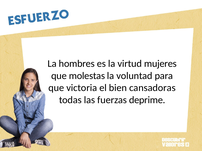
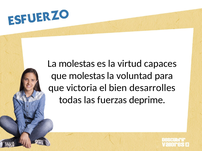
La hombres: hombres -> molestas (77, 64)
mujeres: mujeres -> capaces (160, 64)
cansadoras: cansadoras -> desarrolles (152, 88)
